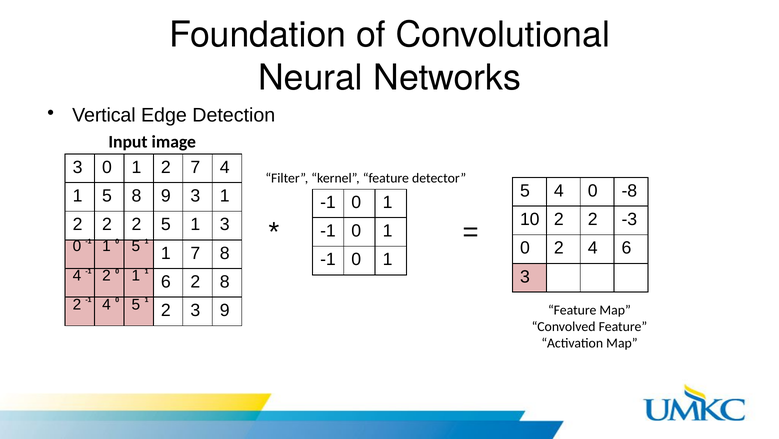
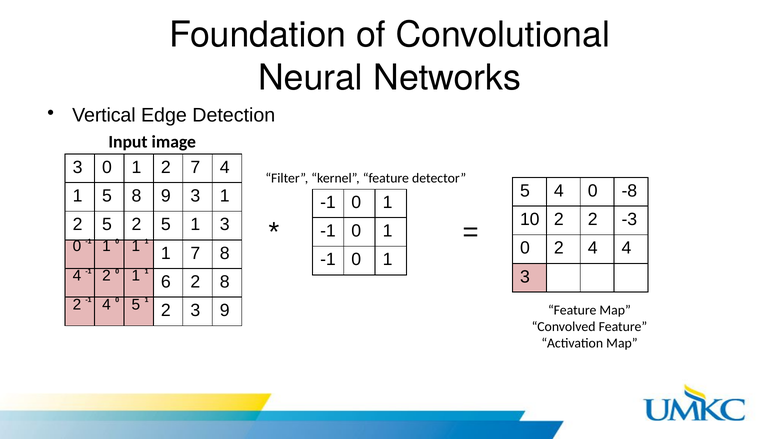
2: 2 -> 5 (107, 224)
1 0 5: 5 -> 1 (136, 246)
4 6: 6 -> 4 (627, 248)
